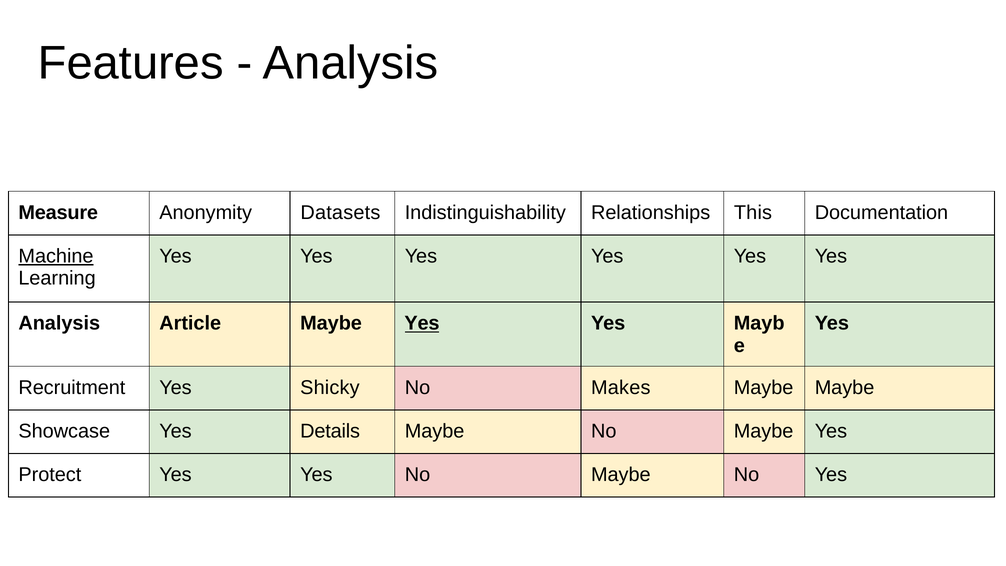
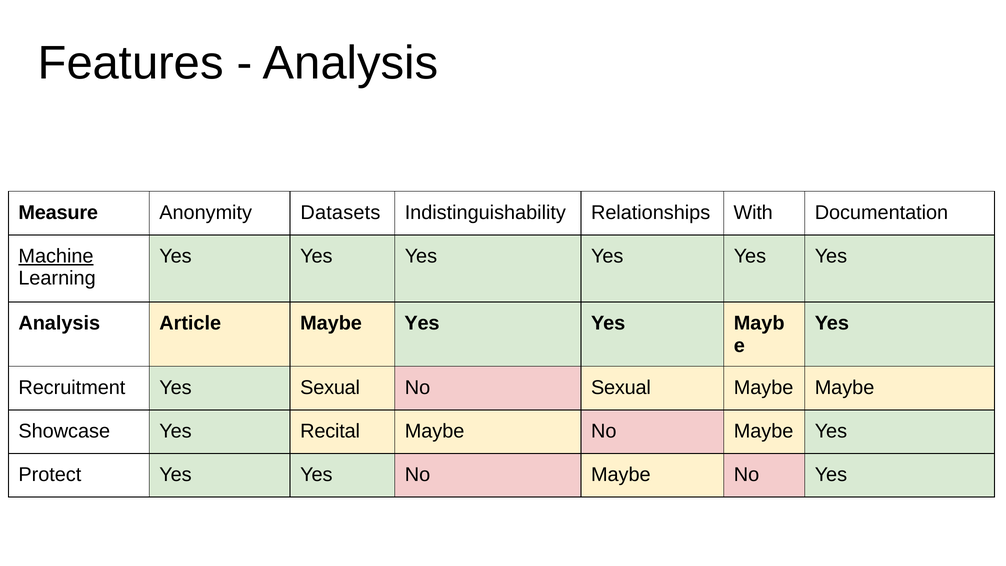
This: This -> With (753, 213)
Yes underline: present -> none (422, 323)
Yes Shicky: Shicky -> Sexual (330, 388)
No Makes: Makes -> Sexual (621, 388)
Details: Details -> Recital (330, 431)
